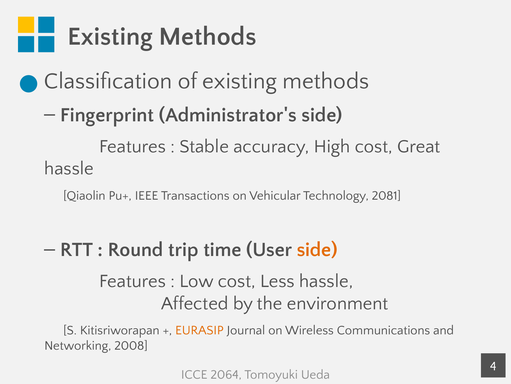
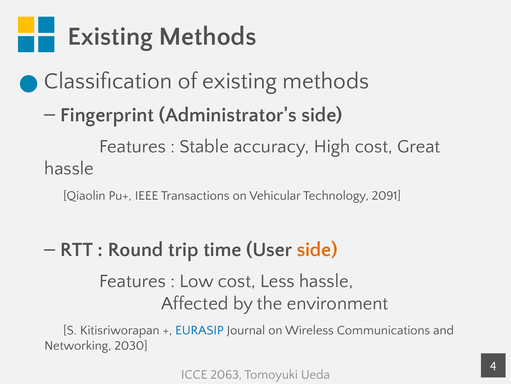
2081: 2081 -> 2091 (386, 195)
EURASIP colour: orange -> blue (199, 330)
2008: 2008 -> 2030 (131, 345)
2064: 2064 -> 2063 (226, 374)
